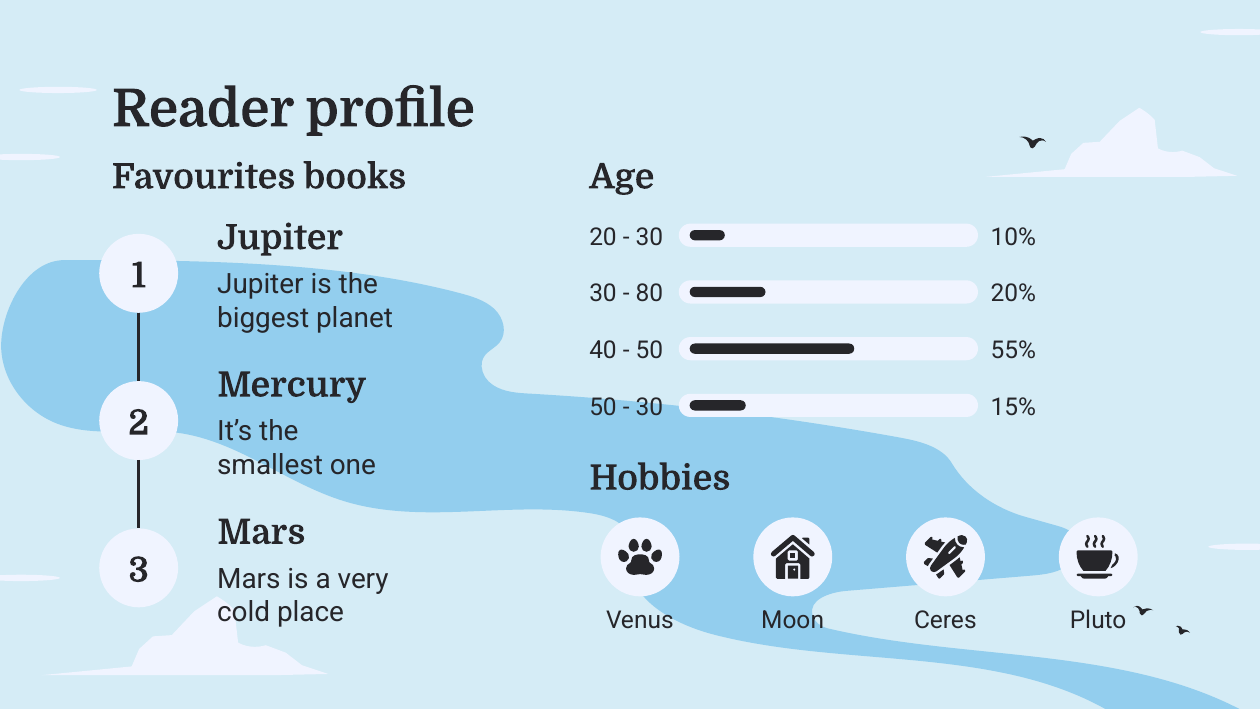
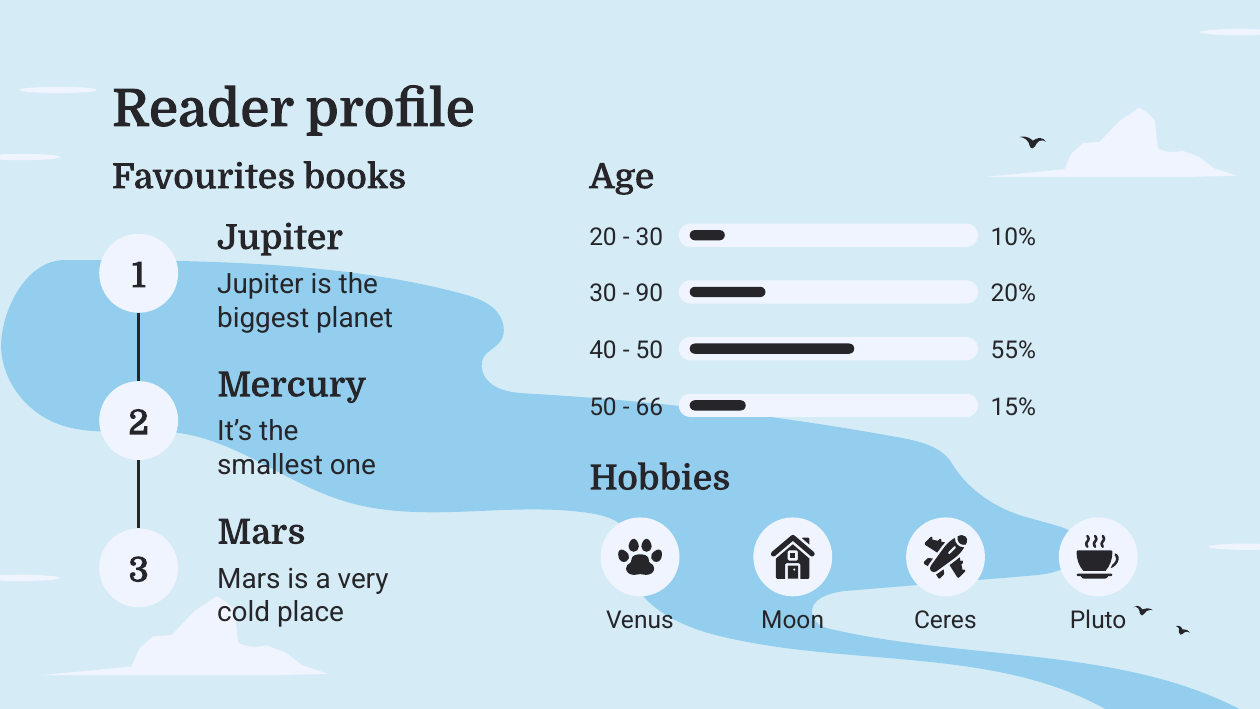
80: 80 -> 90 (649, 294)
30: 30 -> 66 (649, 407)
